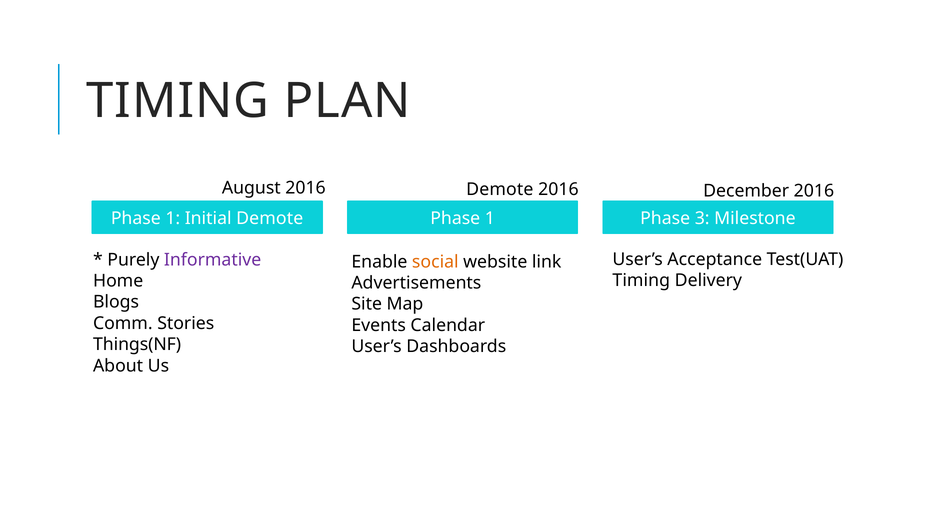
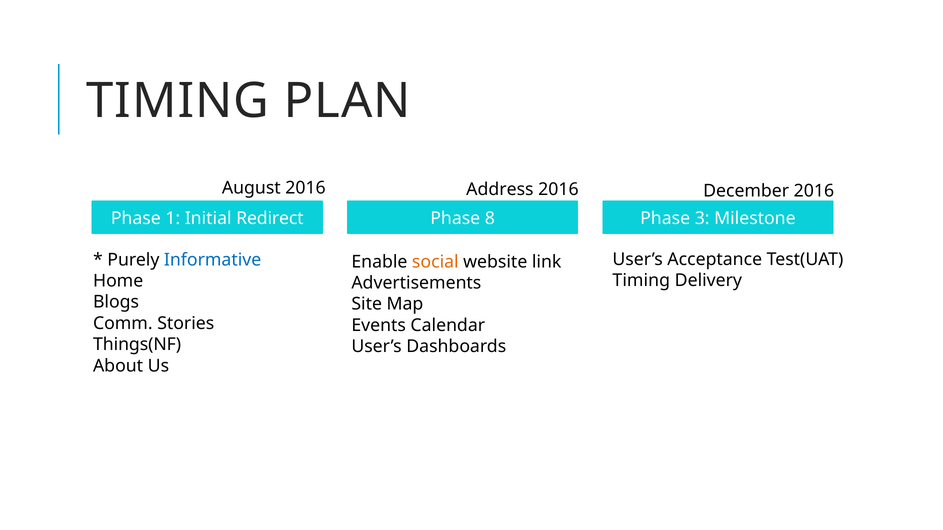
2016 Demote: Demote -> Address (500, 190)
Initial Demote: Demote -> Redirect (270, 219)
1: 1 -> 8 (490, 219)
Informative colour: purple -> blue (213, 260)
